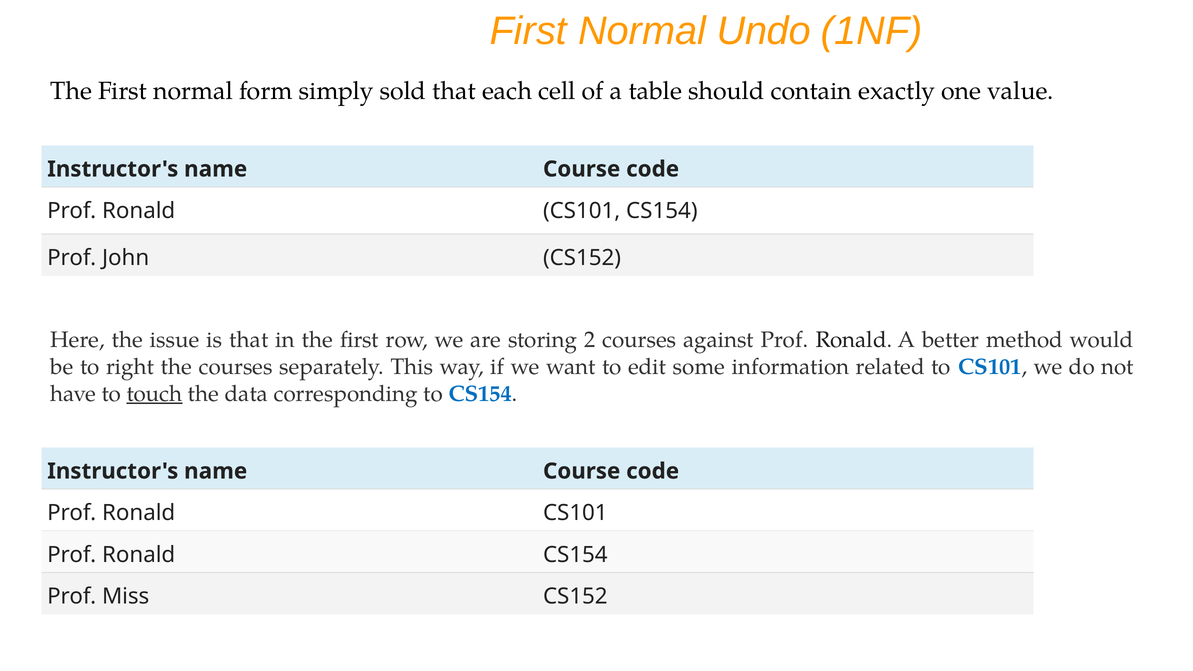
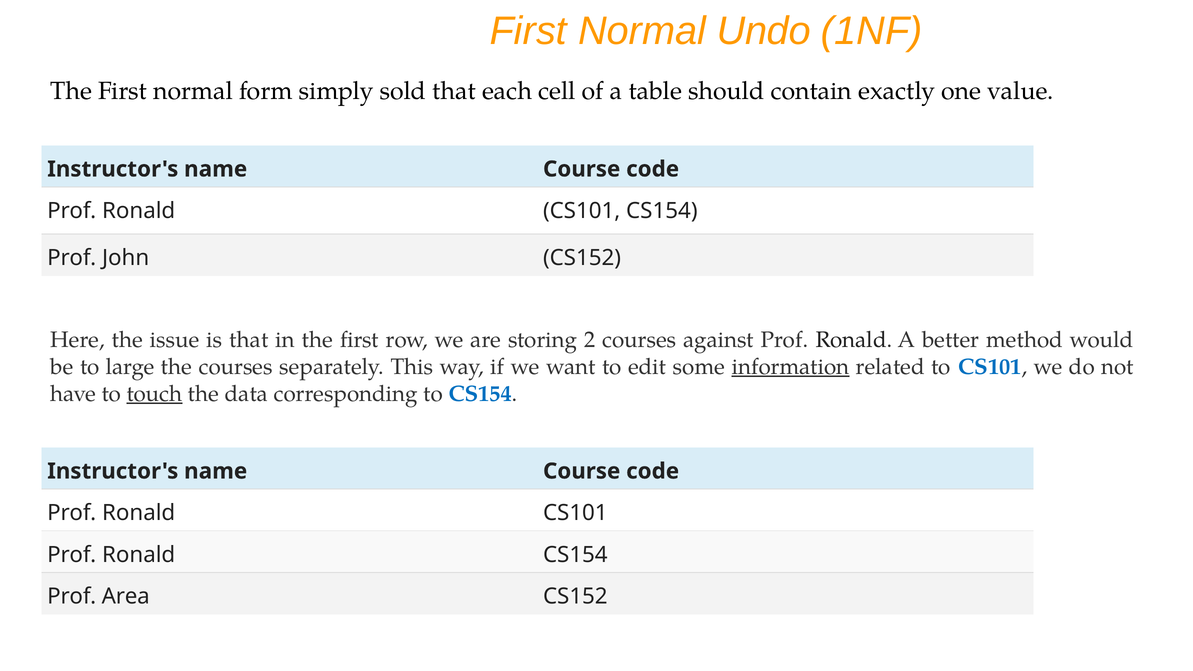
right: right -> large (130, 367)
information underline: none -> present (790, 367)
Miss: Miss -> Area (126, 596)
